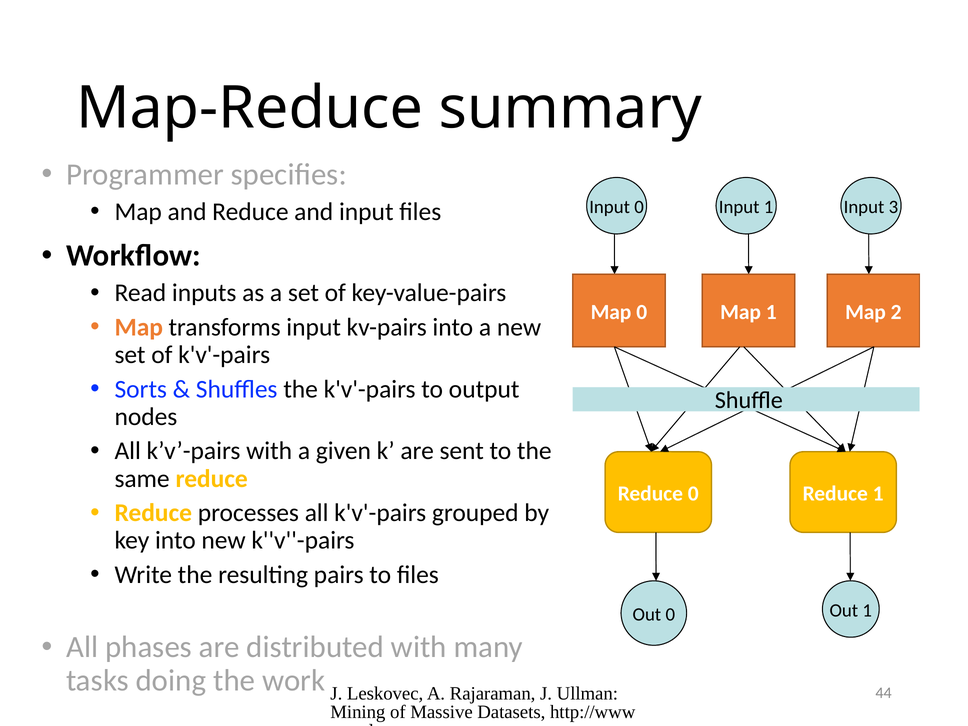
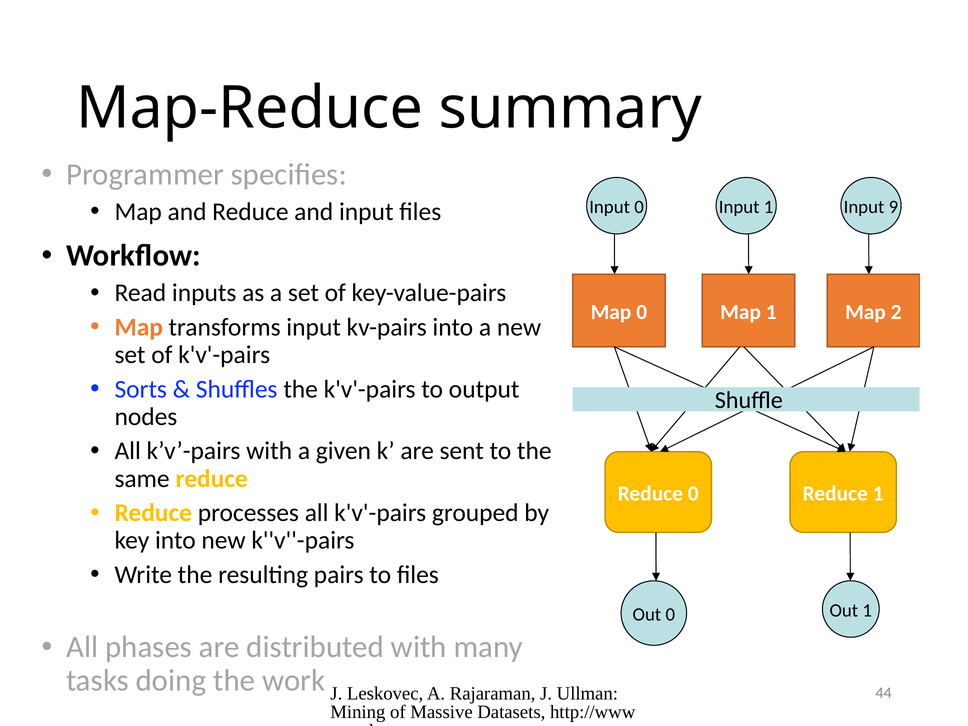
3: 3 -> 9 (893, 207)
